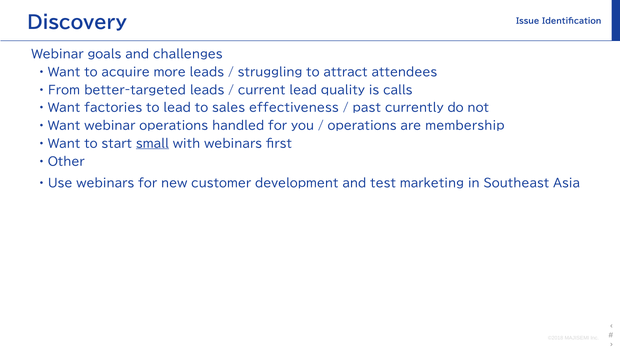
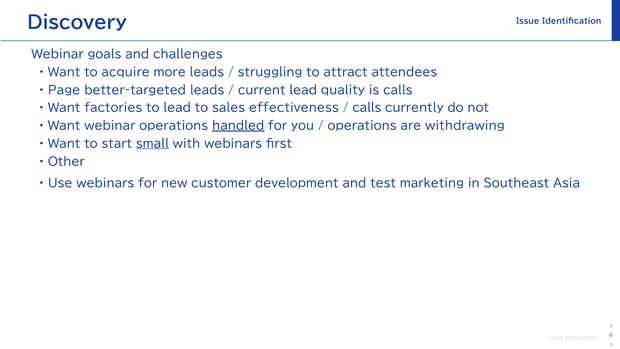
From: From -> Page (64, 90)
past: past -> calls (367, 108)
handled underline: none -> present (238, 126)
membership: membership -> withdrawing (465, 126)
